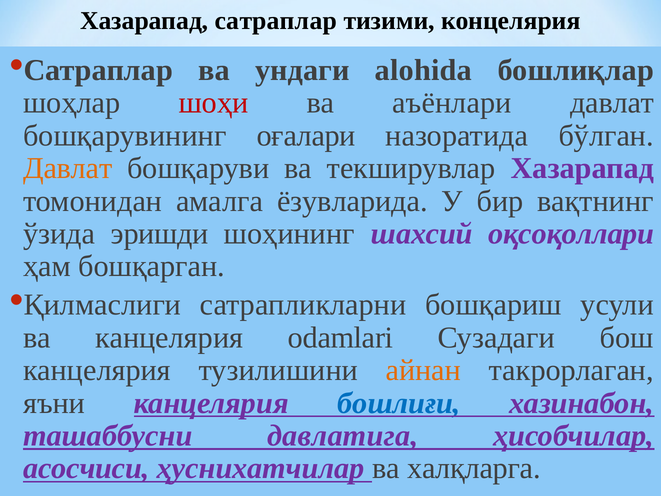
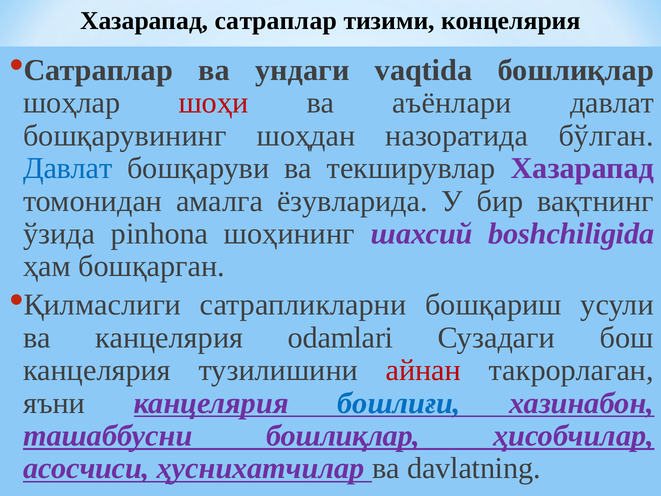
alohida: alohida -> vaqtida (424, 70)
оғалари: оғалари -> шоҳдан (306, 136)
Давлат colour: orange -> blue (68, 168)
эришди: эришди -> pinhona (160, 234)
оқсоқоллари: оқсоқоллари -> boshchiligida (571, 234)
айнан colour: orange -> red (423, 370)
ташаббусни давлатига: давлатига -> бошлиқлар (343, 436)
халқларга: халқларга -> davlatning (474, 468)
